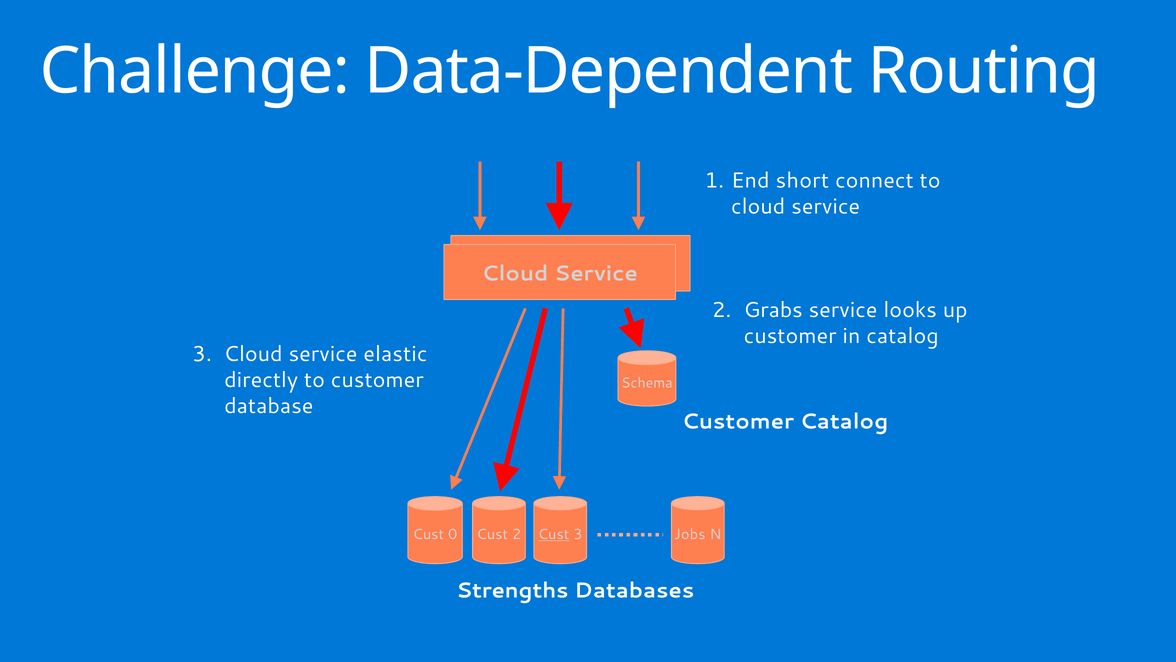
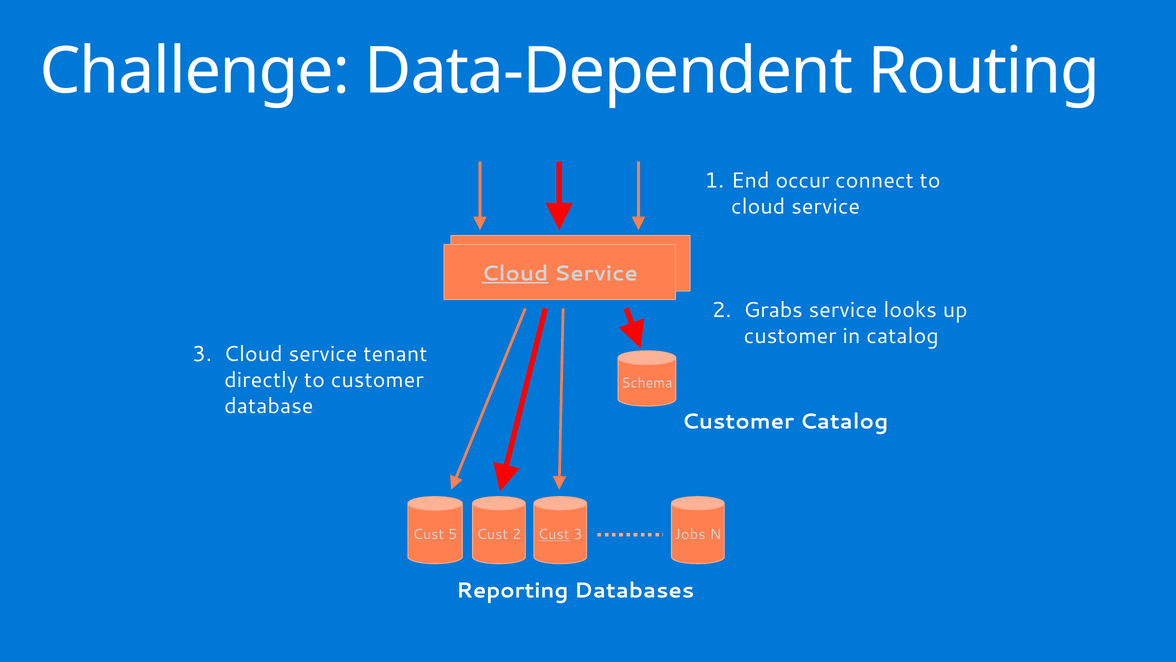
short: short -> occur (803, 180)
Cloud underline: none -> present (515, 273)
elastic: elastic -> tenant (395, 354)
0: 0 -> 5 (453, 534)
Strengths: Strengths -> Reporting (512, 590)
